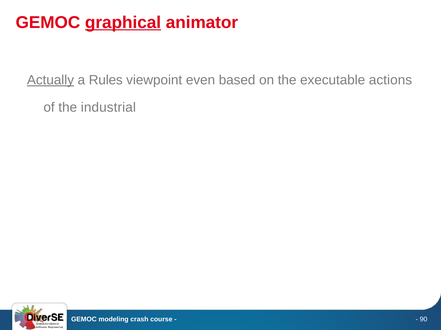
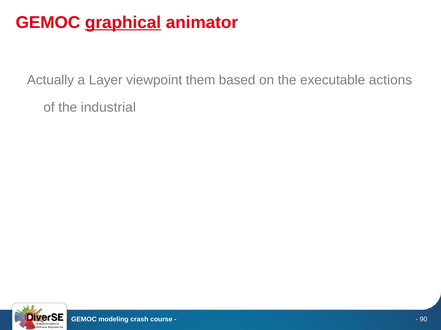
Actually underline: present -> none (50, 80)
Rules: Rules -> Layer (106, 80)
even: even -> them (201, 80)
